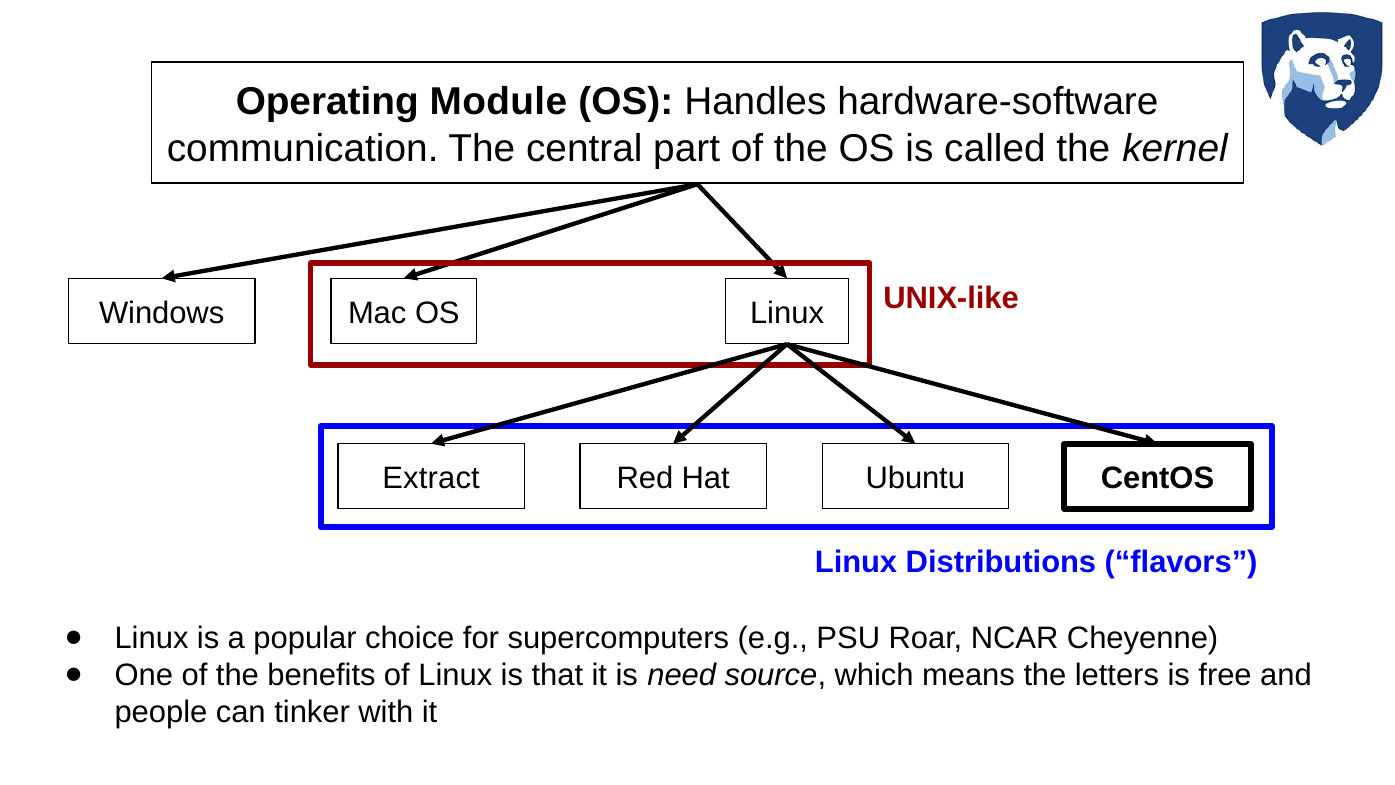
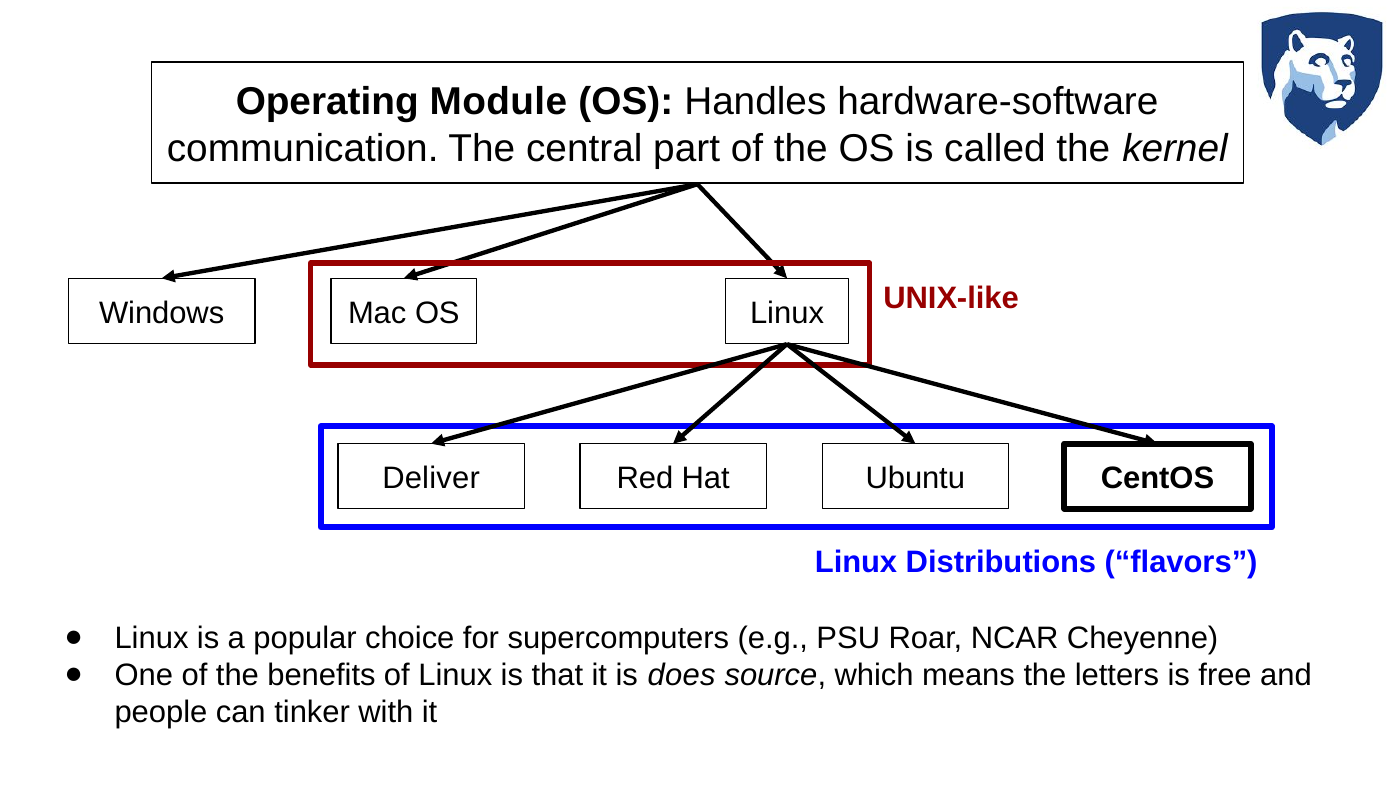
Extract: Extract -> Deliver (431, 478)
need: need -> does (682, 675)
